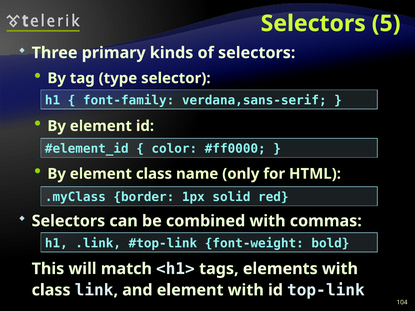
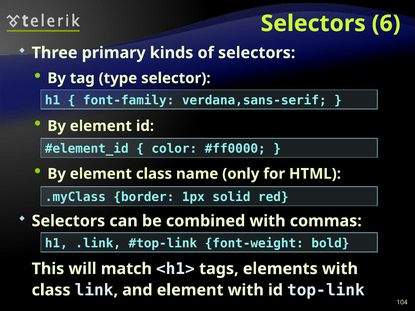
5: 5 -> 6 (386, 24)
